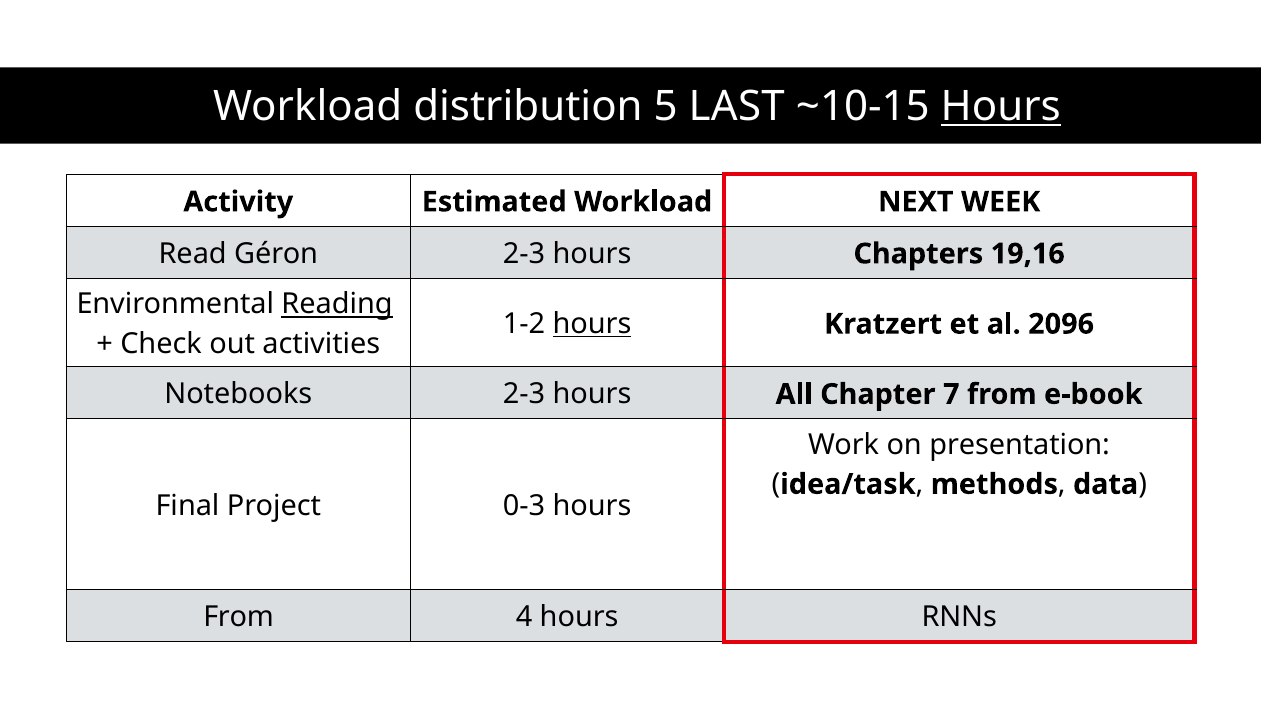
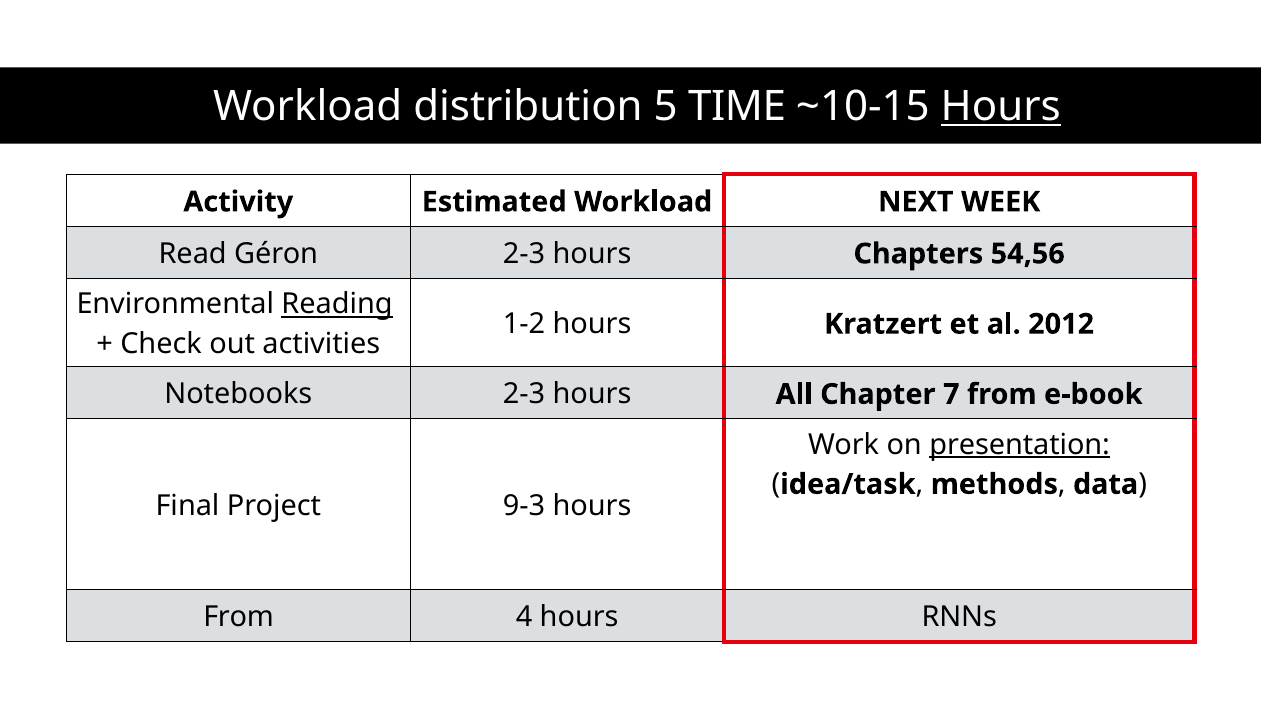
LAST: LAST -> TIME (737, 107)
19,16: 19,16 -> 54,56 (1028, 254)
hours underline: present -> none (592, 324)
2096: 2096 -> 2012 (1061, 324)
presentation underline: none -> present (1020, 444)
0-3: 0-3 -> 9-3 (524, 505)
